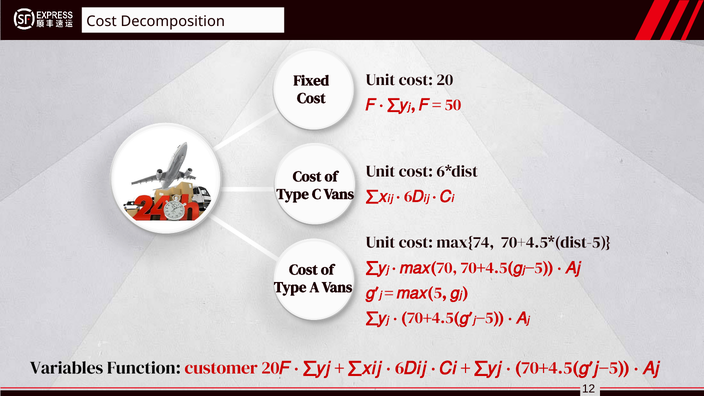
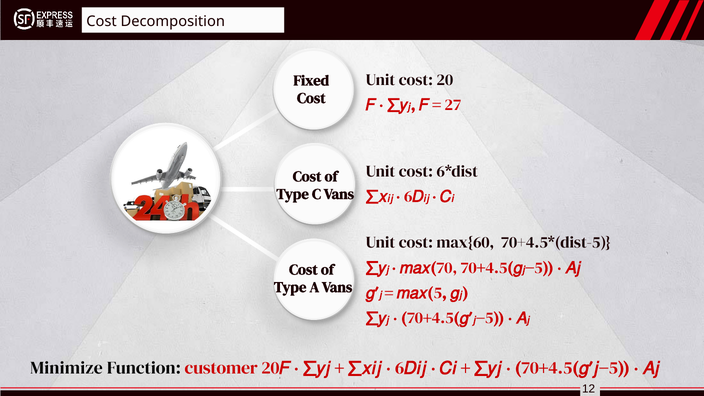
50: 50 -> 27 (453, 105)
max{74: max{74 -> max{60 (465, 243)
Variables: Variables -> Minimize (66, 368)
